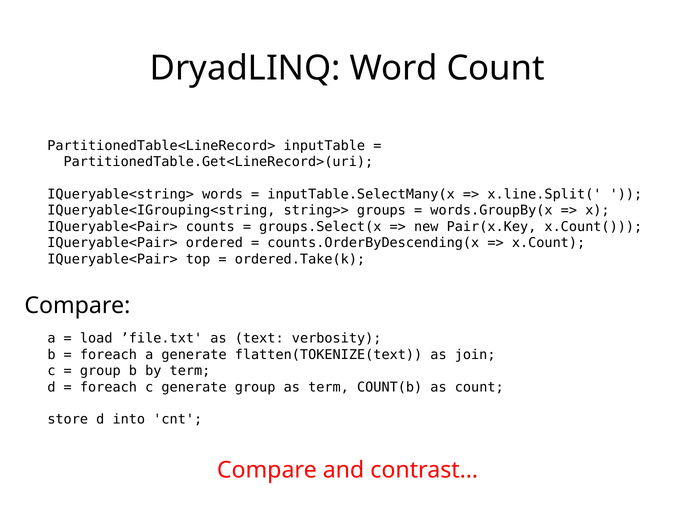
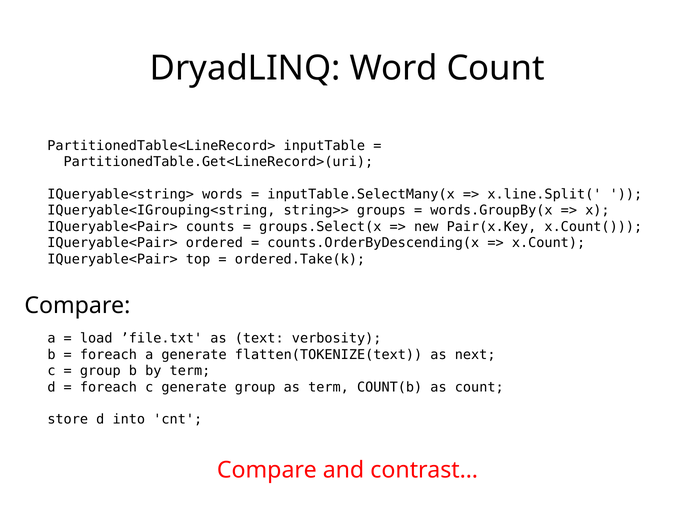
join: join -> next (475, 355)
